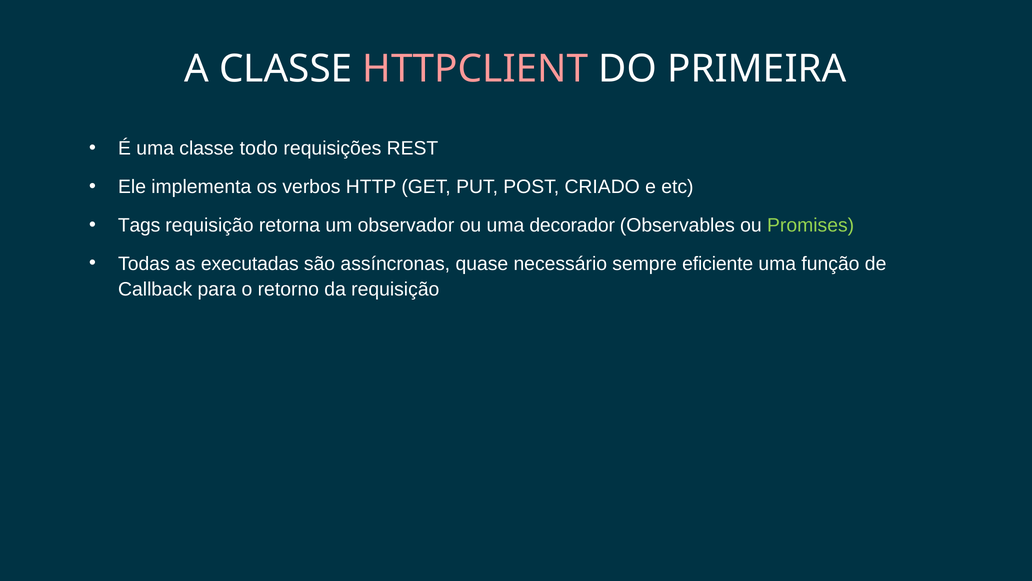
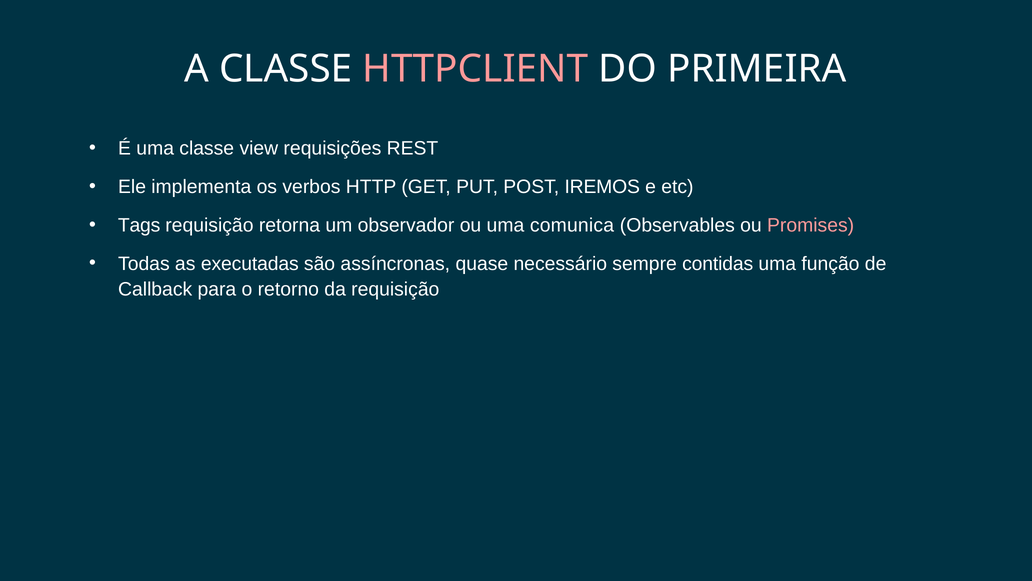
todo: todo -> view (259, 148)
CRIADO: CRIADO -> IREMOS (602, 187)
decorador: decorador -> comunica (572, 225)
Promises colour: light green -> pink (811, 225)
eficiente: eficiente -> contidas (718, 263)
